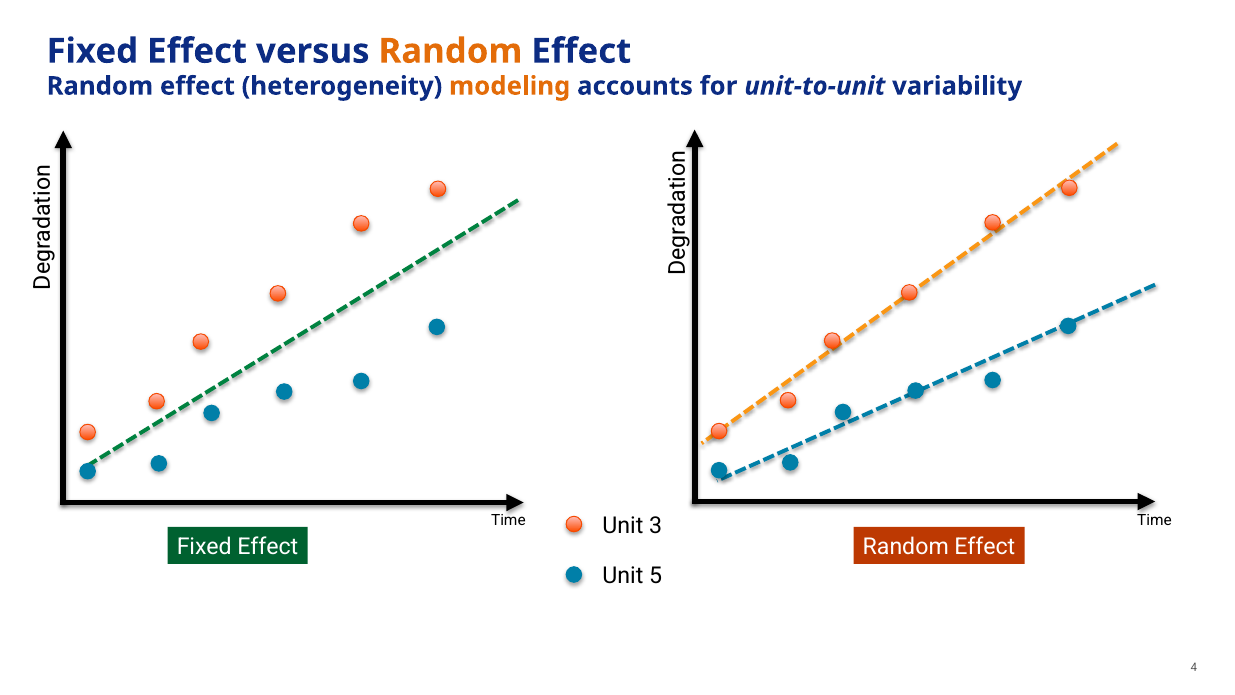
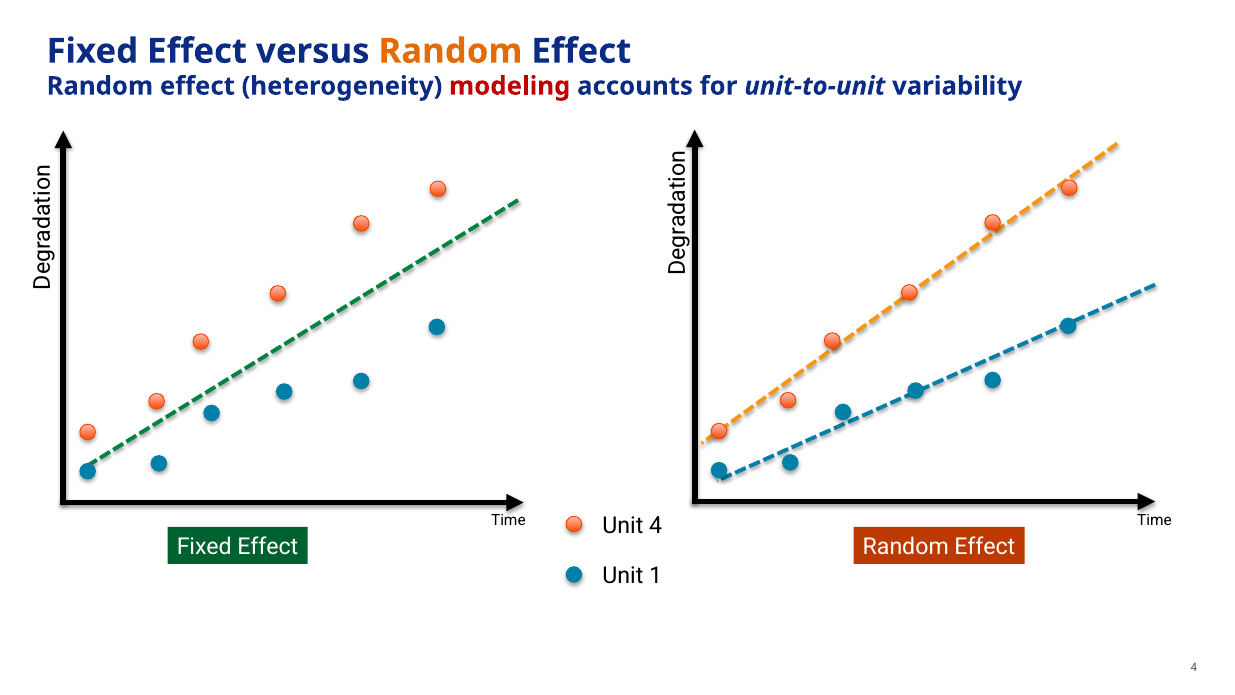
modeling colour: orange -> red (510, 86)
Unit 3: 3 -> 4 (656, 525)
5: 5 -> 1 (656, 576)
